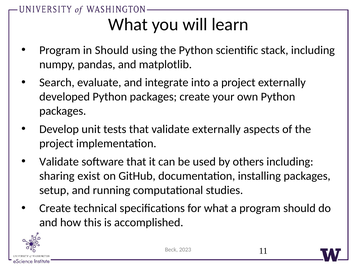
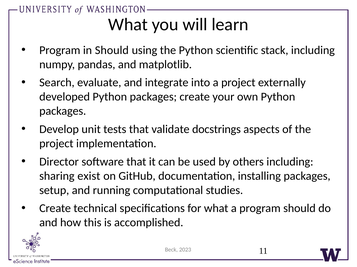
validate externally: externally -> docstrings (216, 130)
Validate: Validate -> Director (59, 162)
